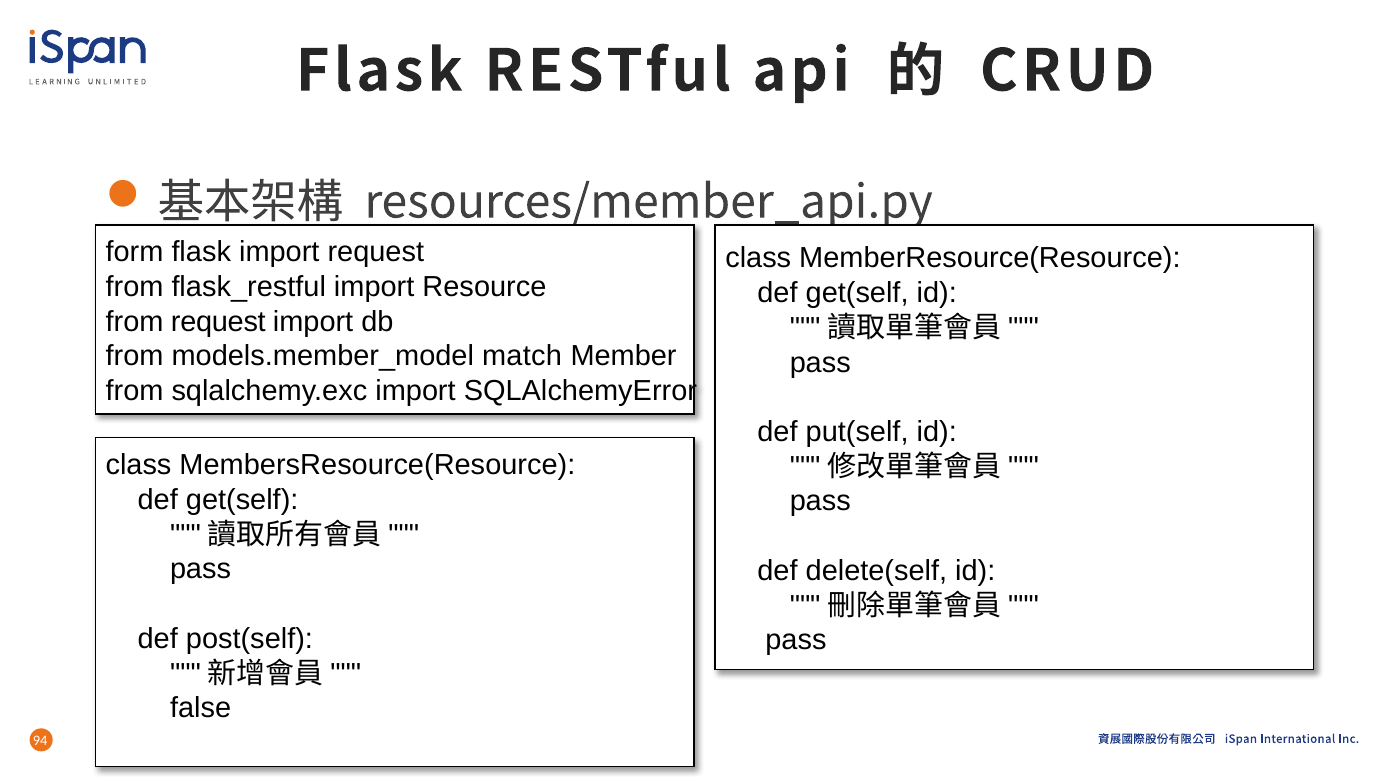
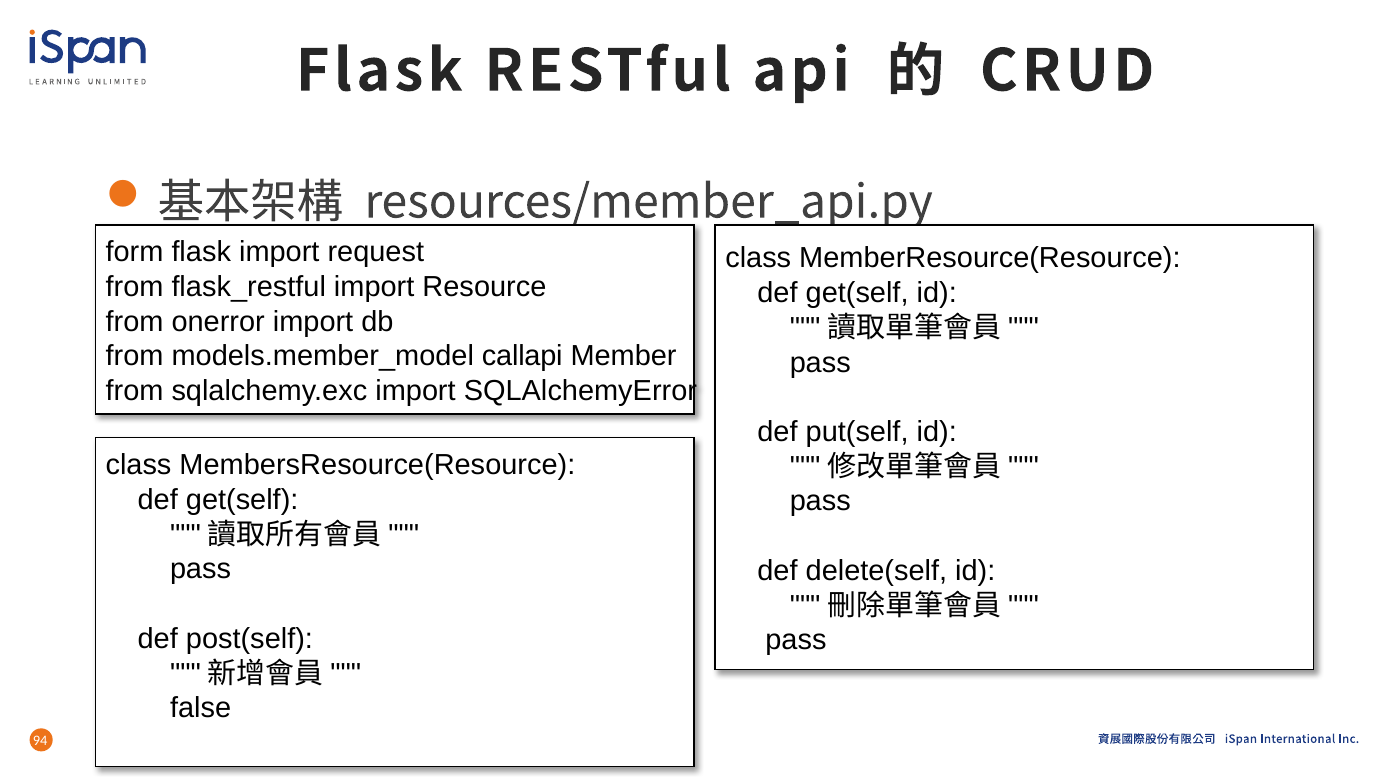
from request: request -> onerror (218, 321)
match: match -> callapi (522, 356)
